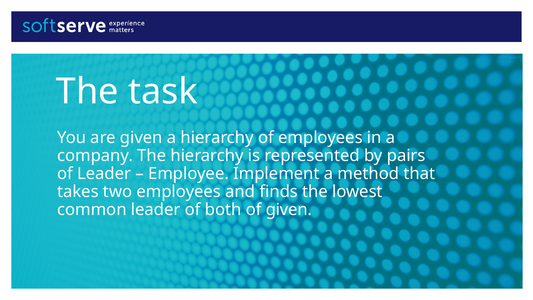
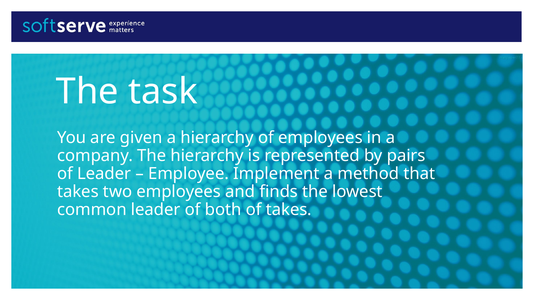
of given: given -> takes (289, 210)
